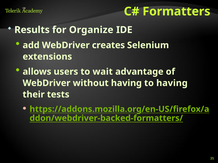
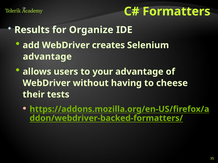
extensions: extensions -> advantage (47, 57)
wait: wait -> your (103, 72)
to having: having -> cheese (172, 83)
